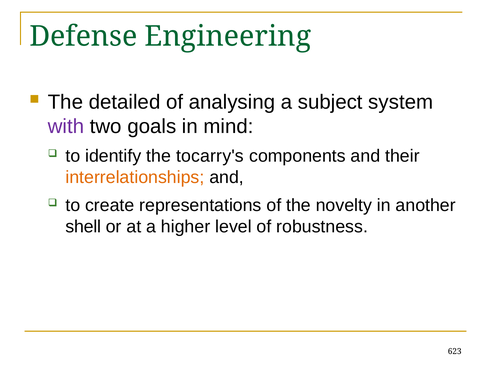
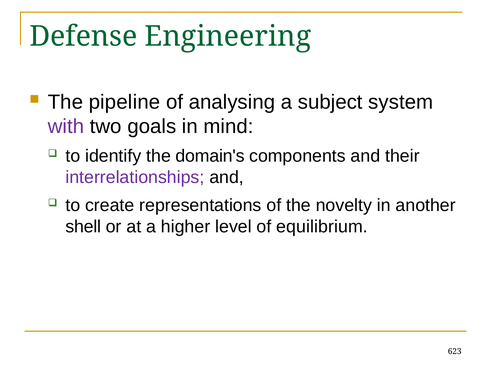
detailed: detailed -> pipeline (125, 102)
tocarry's: tocarry's -> domain's (210, 156)
interrelationships colour: orange -> purple (135, 177)
robustness: robustness -> equilibrium (322, 227)
